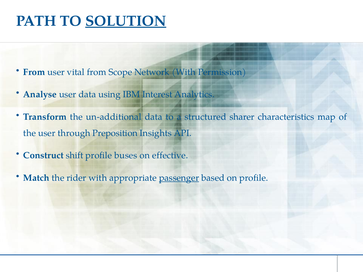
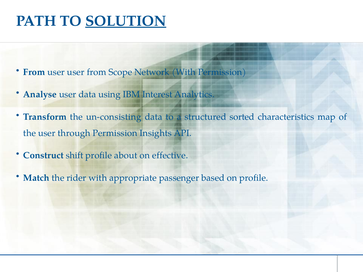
user vital: vital -> user (76, 72)
un-additional: un-additional -> un-consisting (114, 117)
sharer: sharer -> sorted (242, 117)
through Preposition: Preposition -> Permission (115, 133)
buses: buses -> about (126, 156)
passenger underline: present -> none (179, 178)
